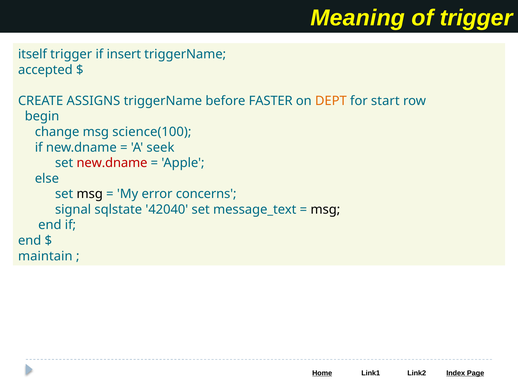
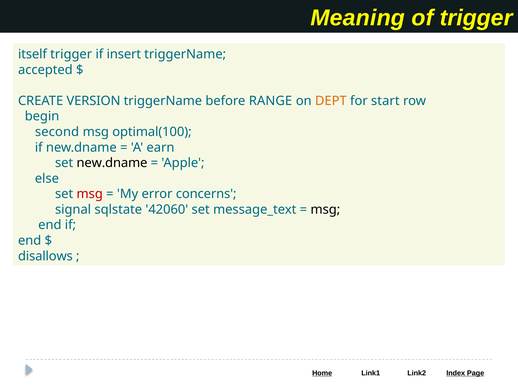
ASSIGNS: ASSIGNS -> VERSION (93, 101)
FASTER: FASTER -> RANGE (271, 101)
change: change -> second (57, 132)
science(100: science(100 -> optimal(100 (152, 132)
seek: seek -> earn (160, 148)
new.dname colour: red -> black (112, 163)
msg colour: black -> red (90, 194)
42040: 42040 -> 42060 (167, 210)
maintain: maintain -> disallows (45, 256)
